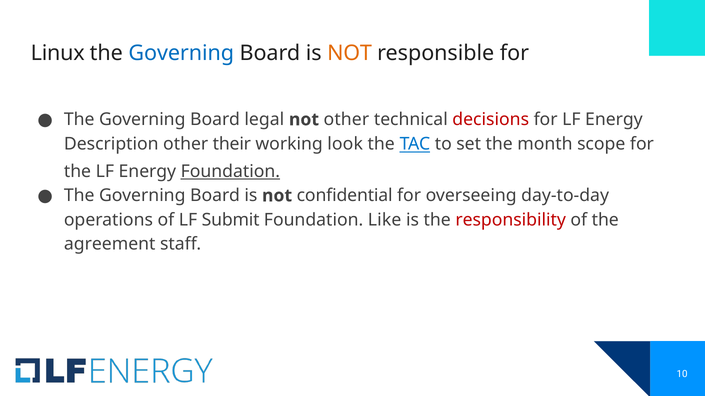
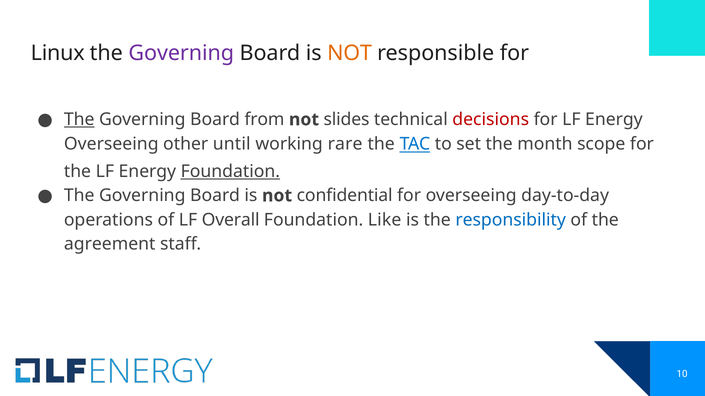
Governing colour: blue -> purple (181, 53)
The underline: none -> present (79, 120)
legal: legal -> from (264, 120)
not other: other -> slides (347, 120)
Description: Description -> Overseeing (111, 144)
their: their -> until (232, 144)
look: look -> rare (345, 144)
Submit: Submit -> Overall (231, 220)
responsibility colour: red -> blue (511, 220)
